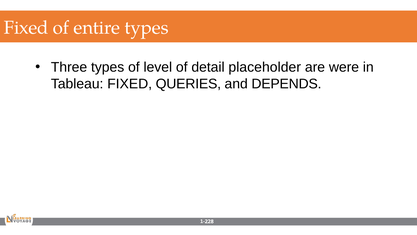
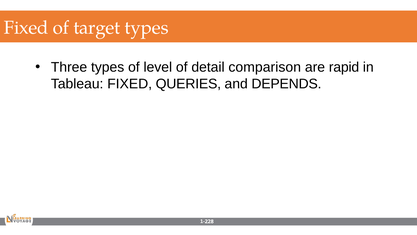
entire: entire -> target (97, 28)
placeholder: placeholder -> comparison (265, 67)
were: were -> rapid (344, 67)
